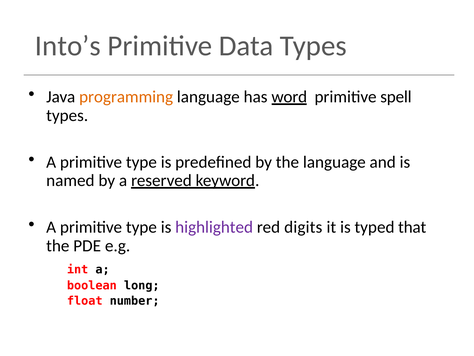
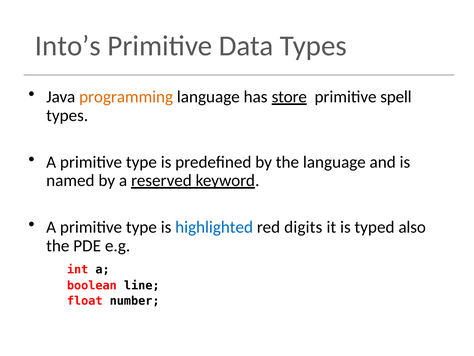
word: word -> store (289, 97)
highlighted colour: purple -> blue (214, 227)
that: that -> also (412, 227)
long: long -> line (142, 285)
